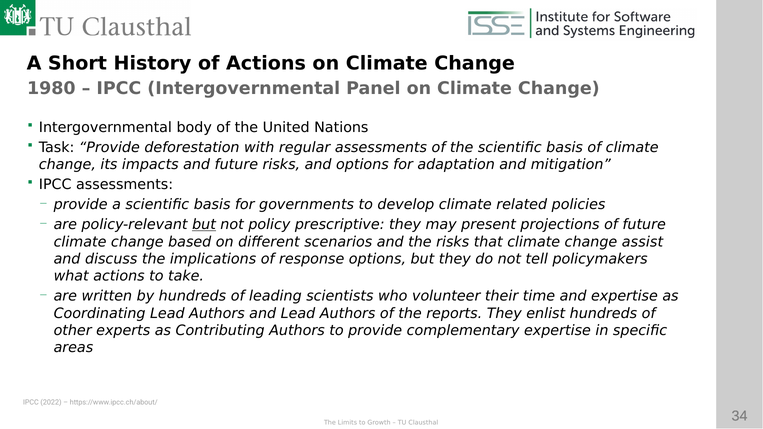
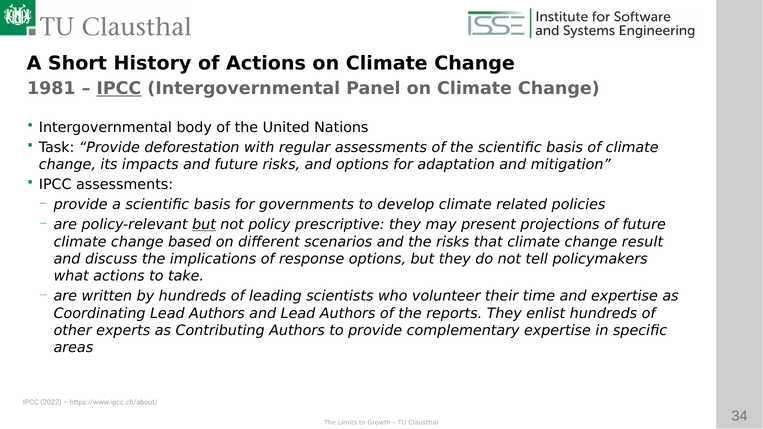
1980: 1980 -> 1981 (51, 89)
IPCC underline: none -> present (119, 89)
assist: assist -> result (643, 242)
